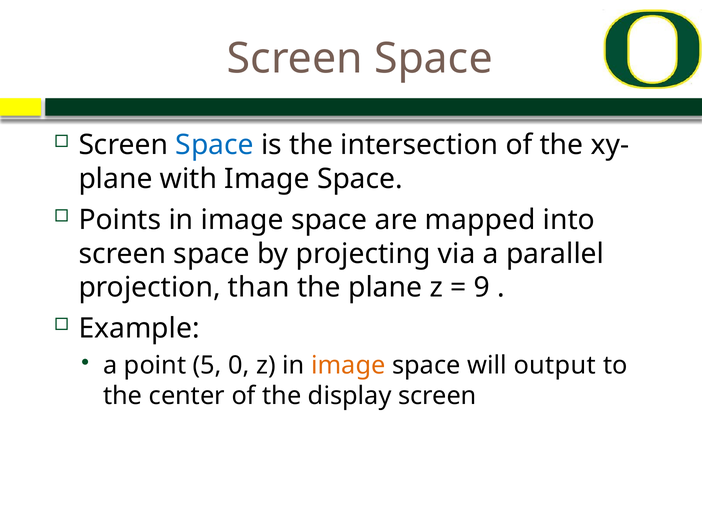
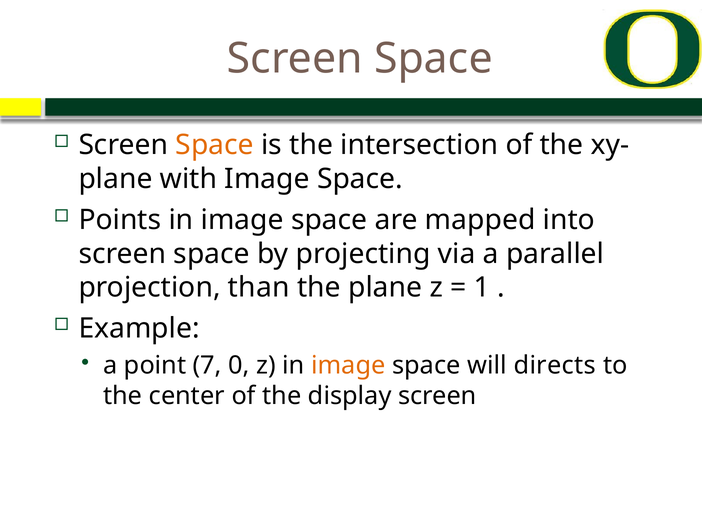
Space colour: blue -> orange (215, 145)
9: 9 -> 1 (482, 288)
5: 5 -> 7 (207, 366)
output: output -> directs (555, 366)
